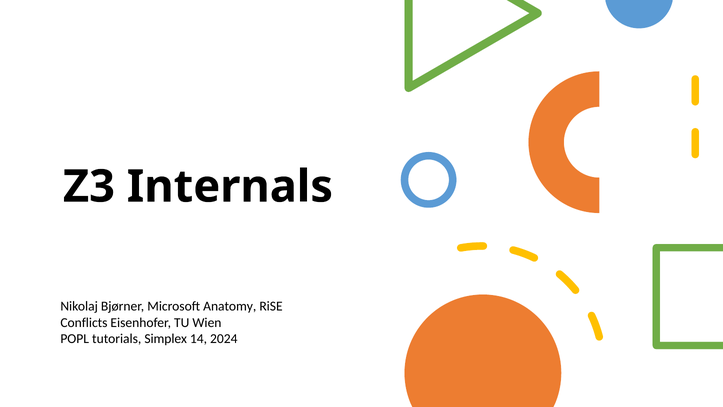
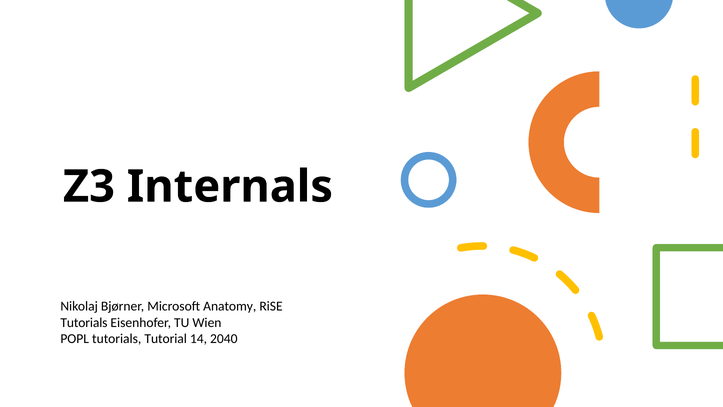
Conflicts: Conflicts -> Tutorials (84, 322)
Simplex: Simplex -> Tutorial (166, 339)
2024: 2024 -> 2040 (224, 339)
